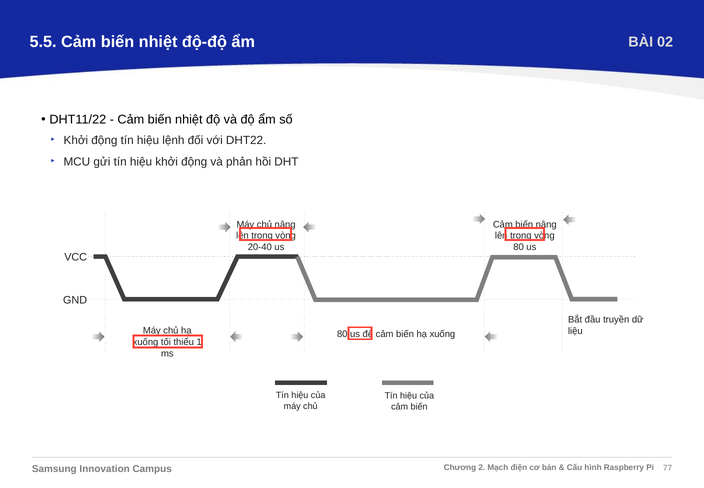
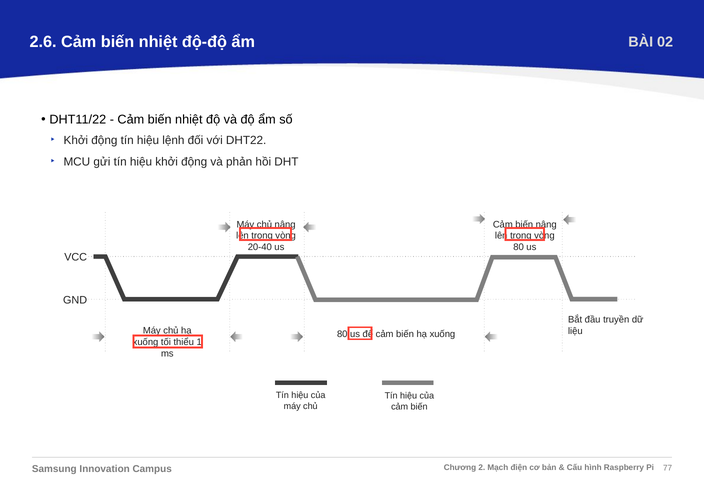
5.5: 5.5 -> 2.6 (43, 42)
